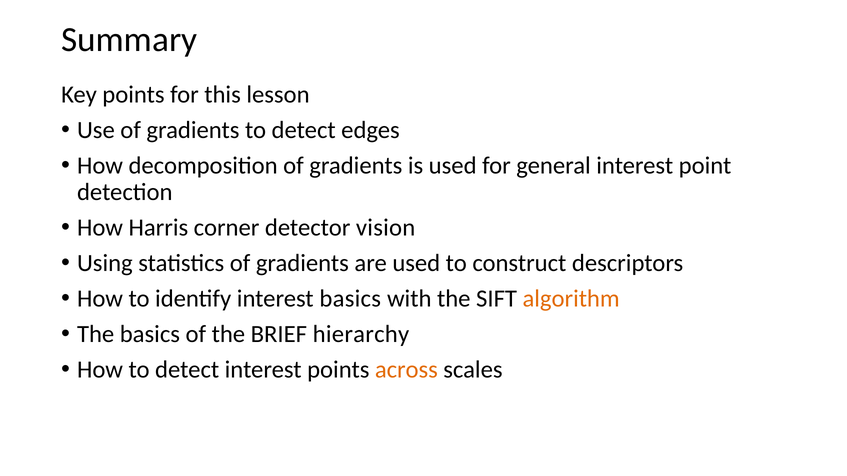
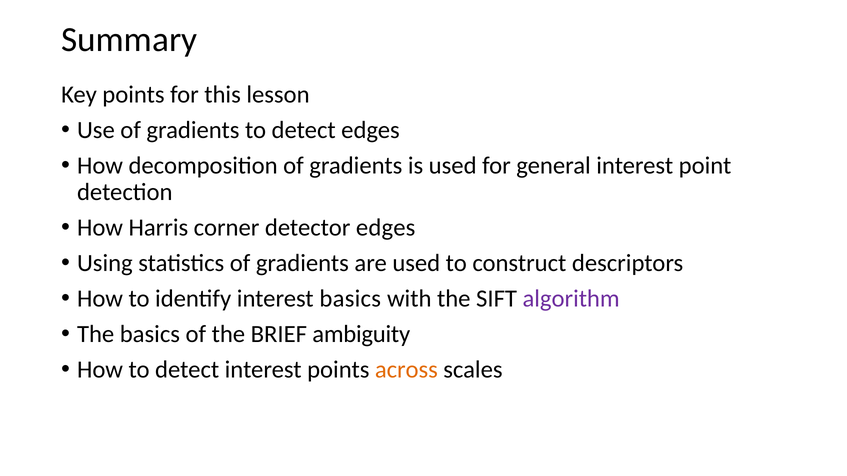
detector vision: vision -> edges (386, 228)
algorithm colour: orange -> purple (571, 299)
hierarchy: hierarchy -> ambiguity (361, 334)
